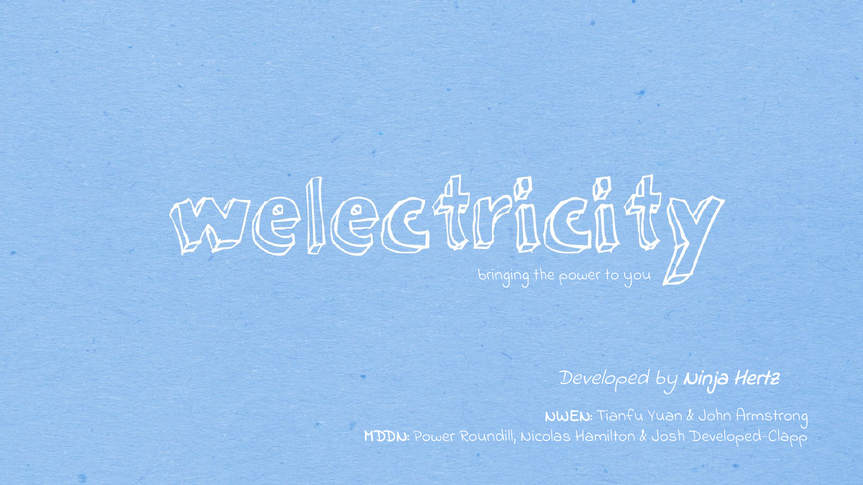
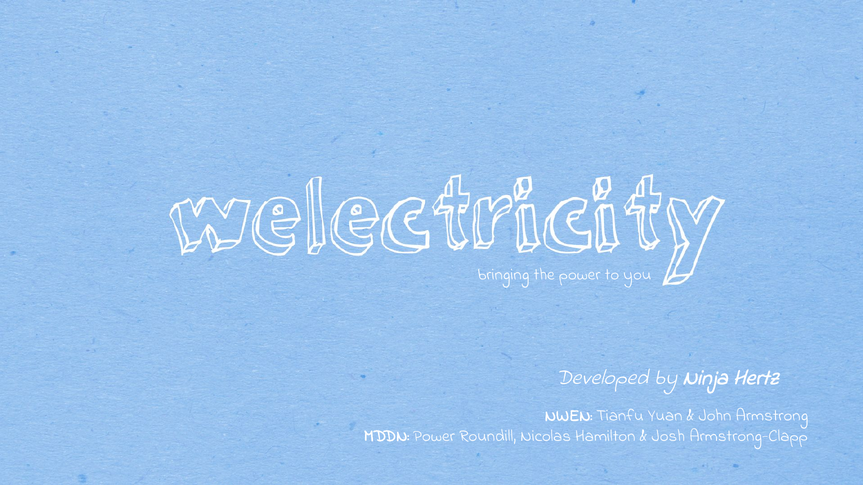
Developed-Clapp: Developed-Clapp -> Armstrong-Clapp (749, 436)
